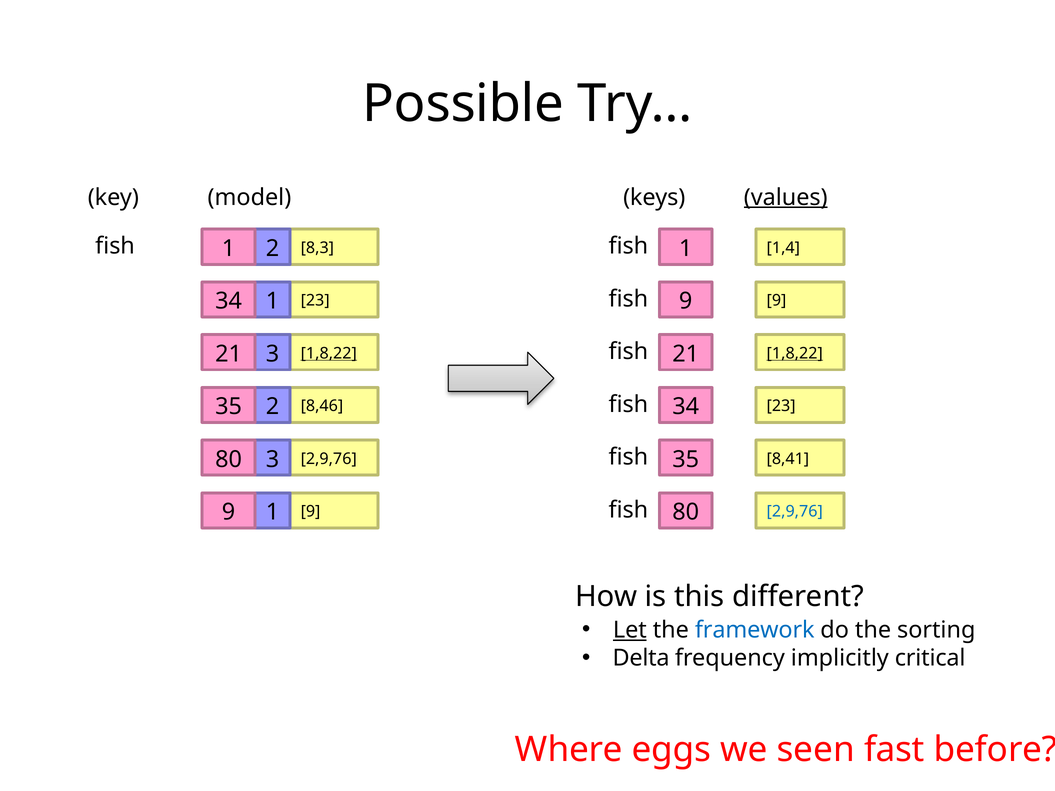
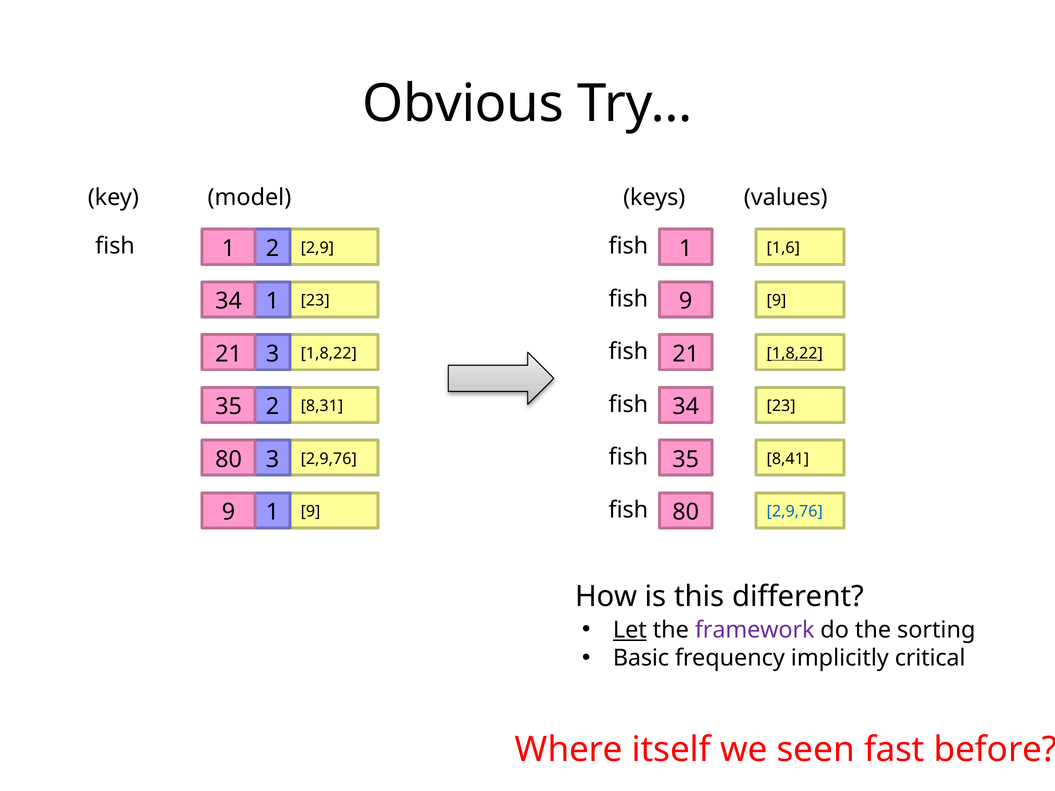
Possible: Possible -> Obvious (463, 104)
values underline: present -> none (786, 197)
8,3: 8,3 -> 2,9 (317, 248)
1,4: 1,4 -> 1,6 (783, 248)
1,8,22 underline: present -> none (329, 353)
8,46: 8,46 -> 8,31 (322, 406)
framework colour: blue -> purple (755, 630)
Delta: Delta -> Basic (641, 658)
eggs: eggs -> itself (671, 750)
